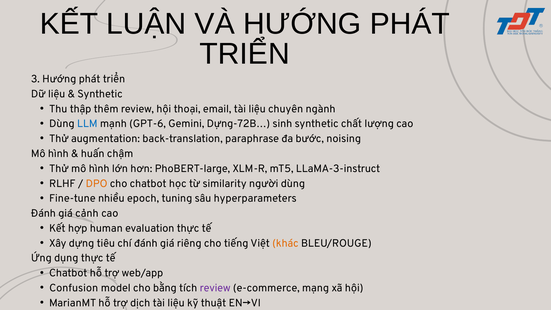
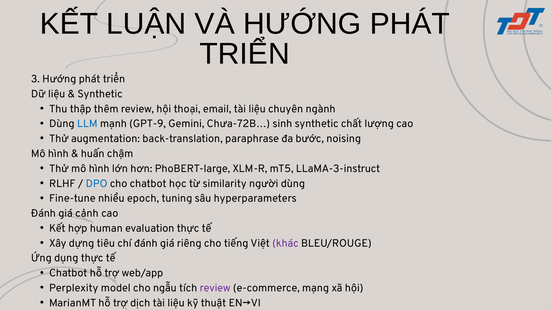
GPT-6: GPT-6 -> GPT-9 (148, 124)
Dựng-72B…: Dựng-72B… -> Chưa-72B… (238, 124)
DPO colour: orange -> blue (97, 183)
khác colour: orange -> purple (285, 243)
Confusion: Confusion -> Perplexity (74, 288)
bằng: bằng -> ngẫu (165, 288)
